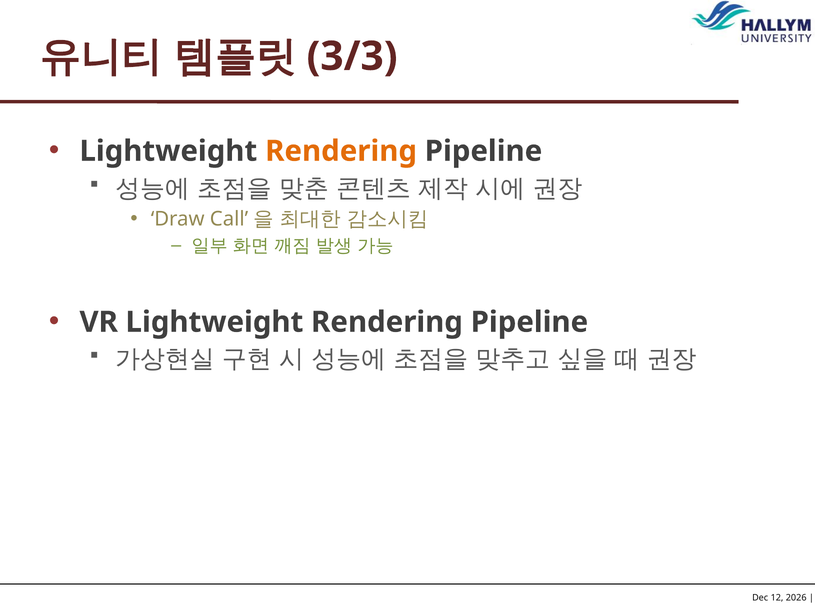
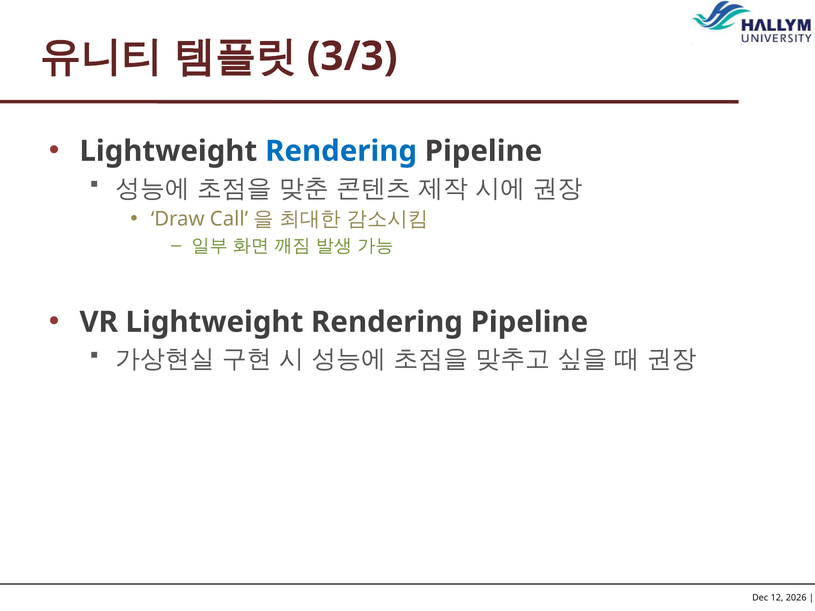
Rendering colour: orange -> blue (341, 151)
